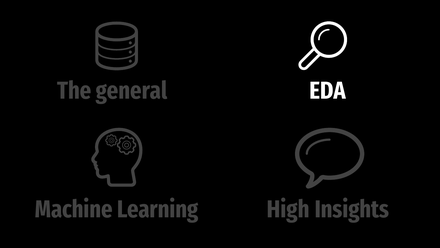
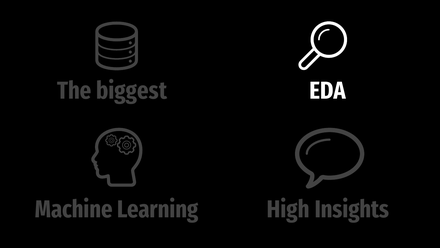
general: general -> biggest (131, 91)
